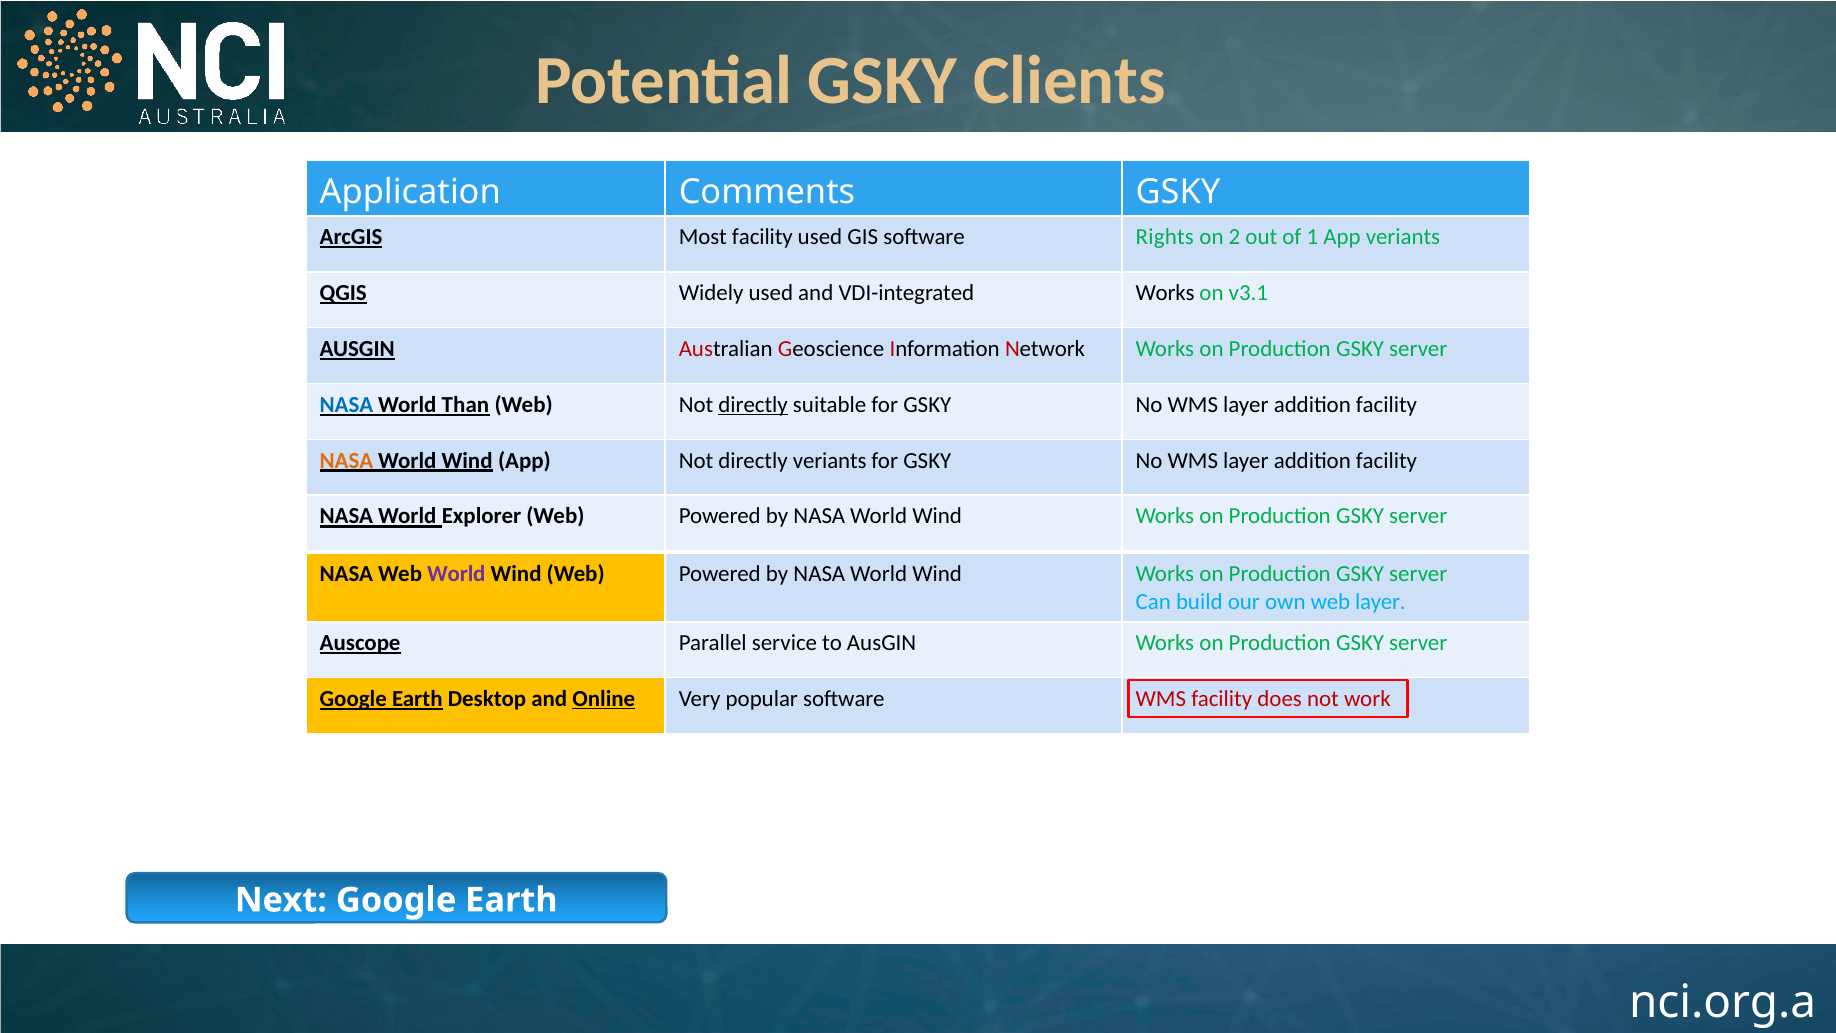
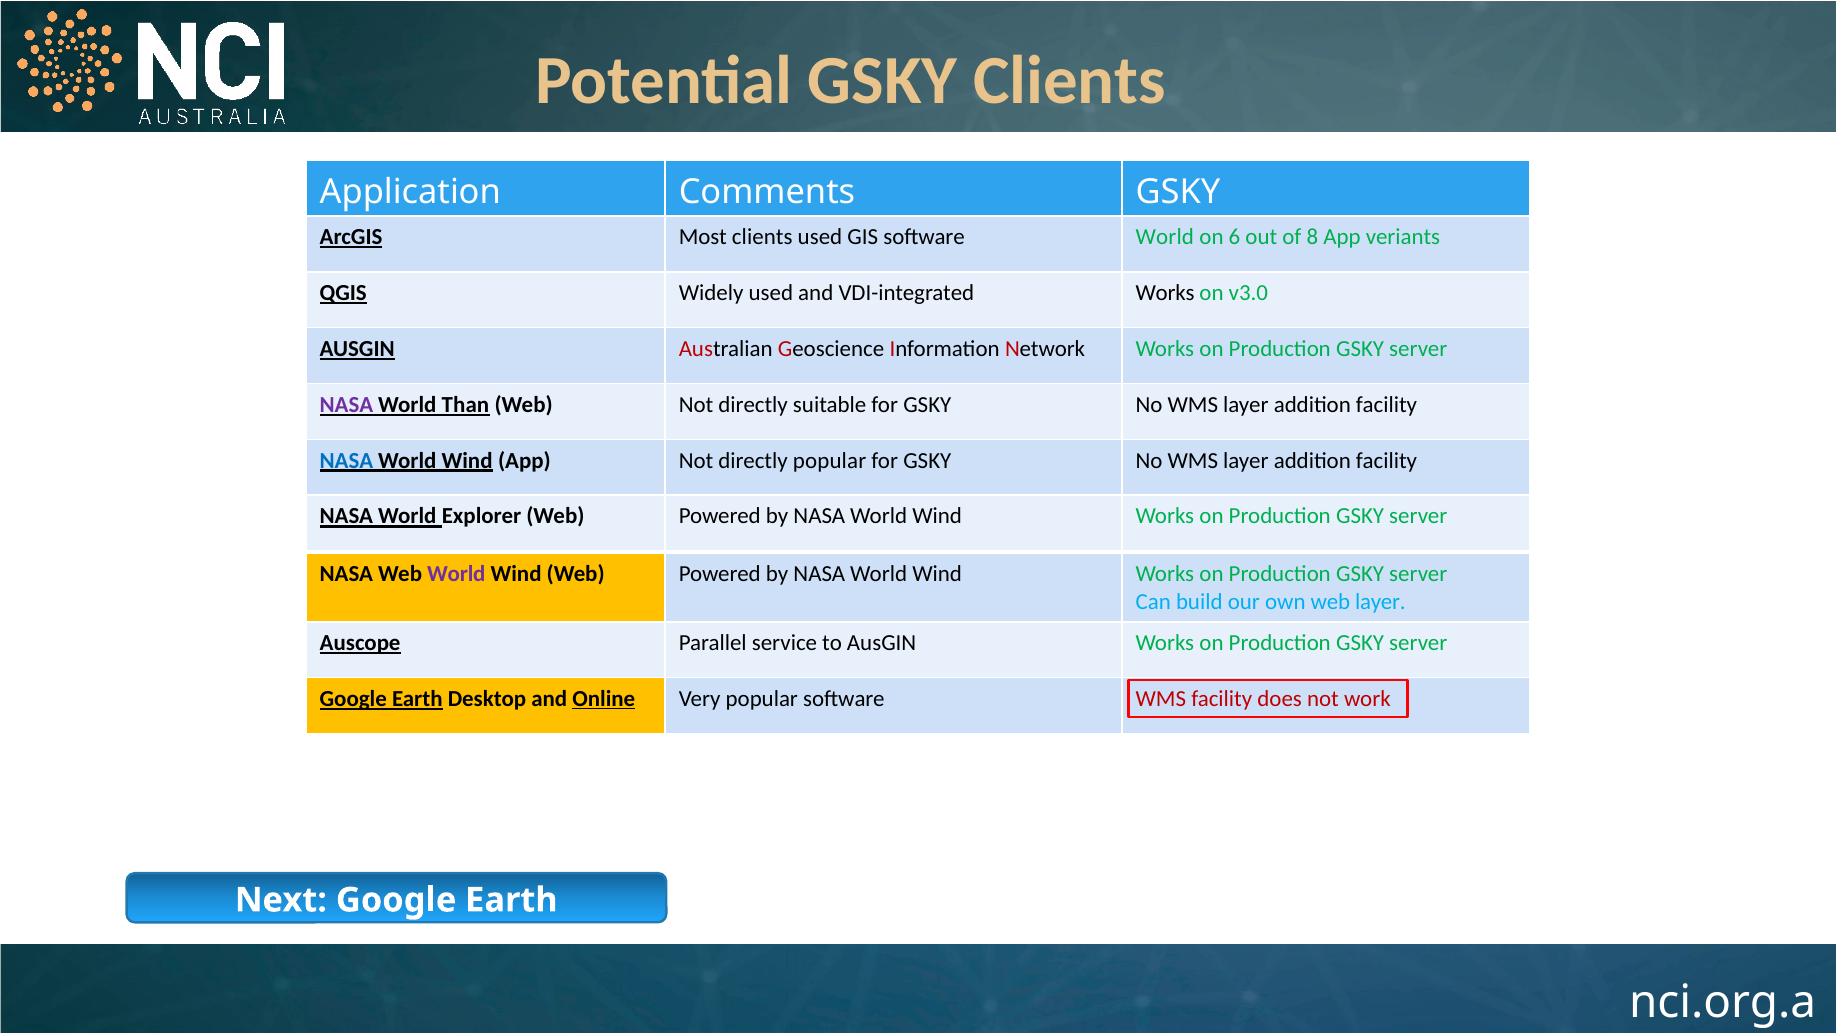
Most facility: facility -> clients (762, 237)
software Rights: Rights -> World (1165, 237)
2: 2 -> 6 (1235, 237)
1: 1 -> 8 (1312, 237)
v3.1: v3.1 -> v3.0 (1248, 293)
NASA colour: blue -> purple (346, 404)
directly underline: present -> none (753, 404)
NASA colour: orange -> blue (346, 460)
directly veriants: veriants -> popular (830, 460)
